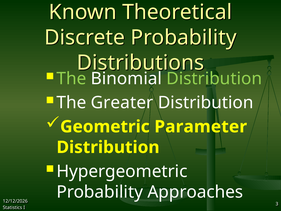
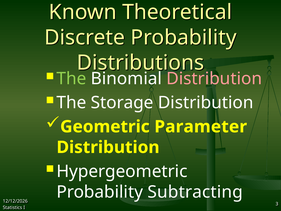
Distribution colour: light green -> pink (214, 78)
Greater: Greater -> Storage (122, 103)
Approaches: Approaches -> Subtracting (195, 192)
